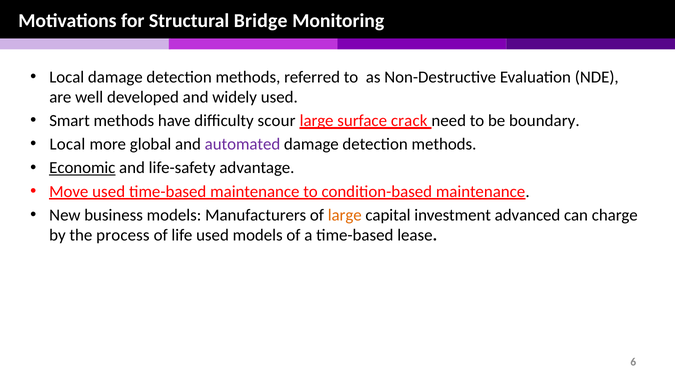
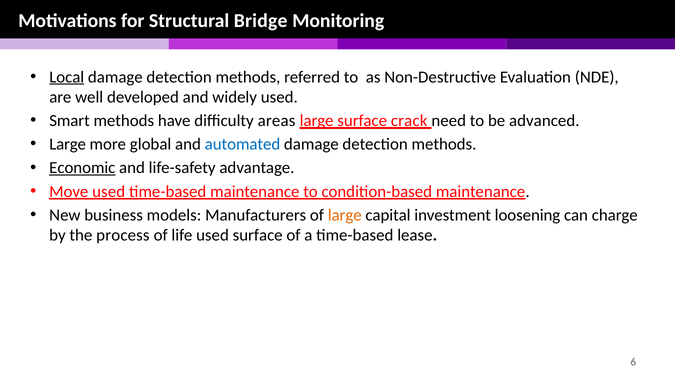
Local underline: none -> present (67, 77)
scour: scour -> areas (277, 121)
boundary: boundary -> advanced (544, 121)
Local: Local -> Large (68, 145)
automated colour: purple -> blue (242, 145)
advanced: advanced -> loosening (528, 215)
used models: models -> surface (258, 236)
